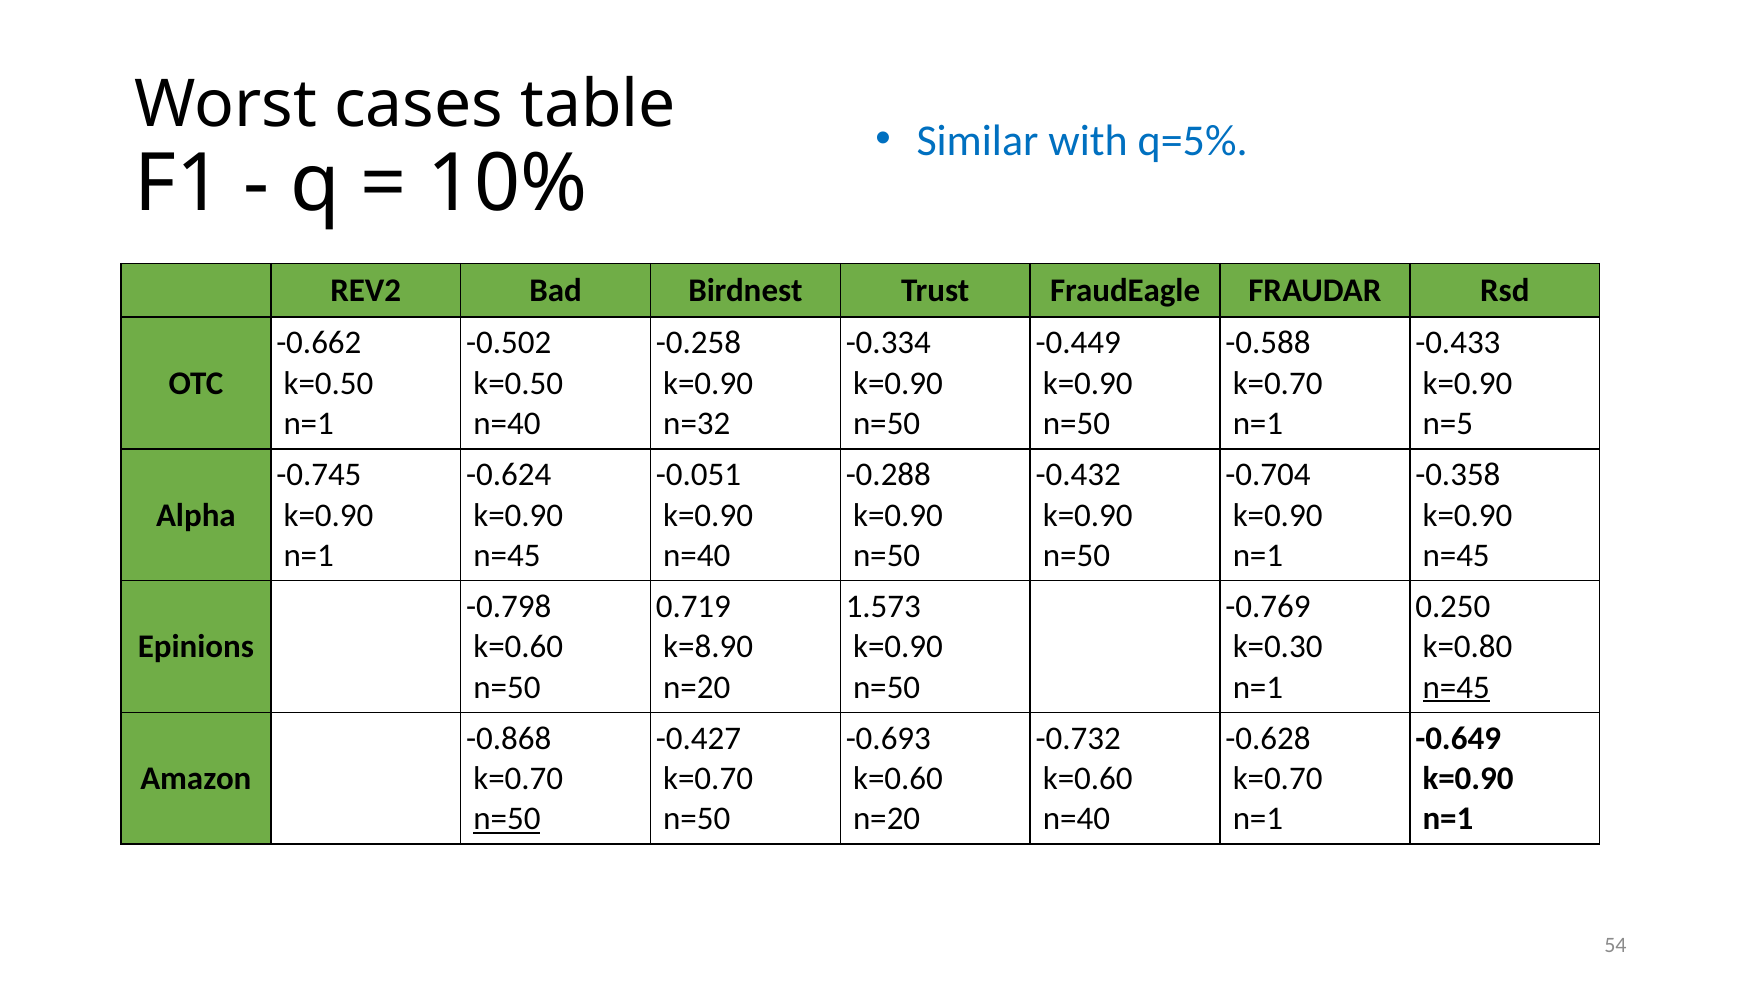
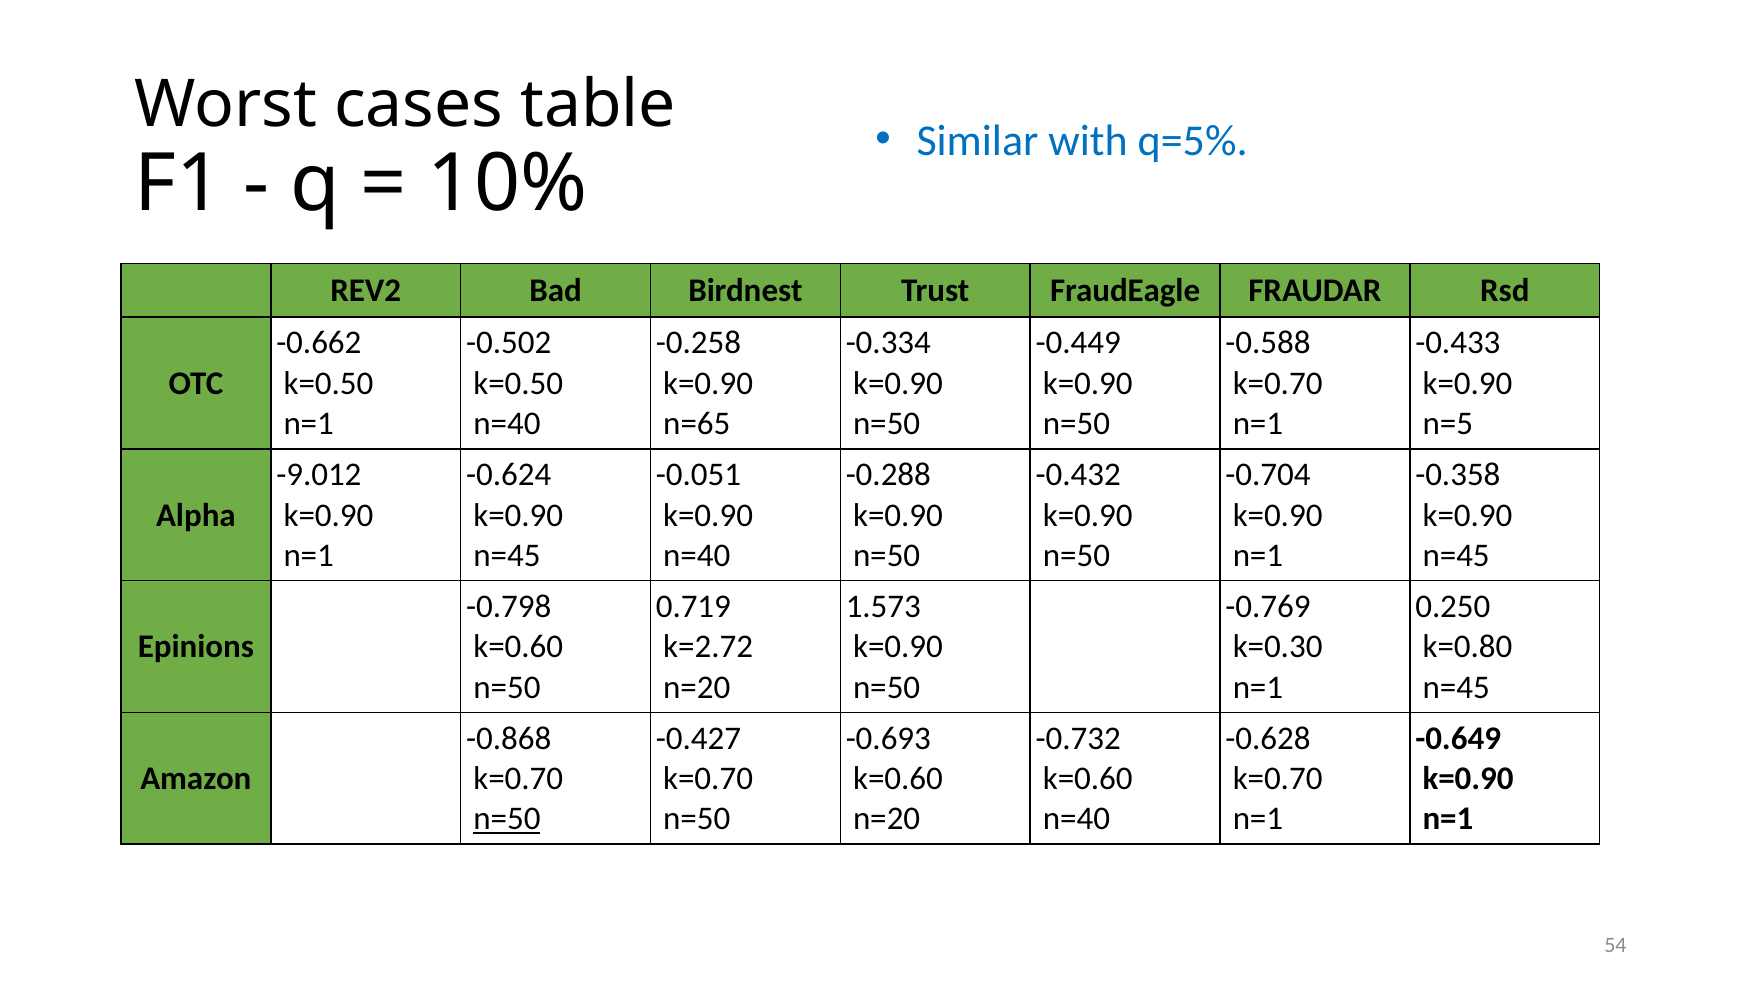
n=32: n=32 -> n=65 (697, 424)
-0.745: -0.745 -> -9.012 (319, 475)
k=8.90: k=8.90 -> k=2.72 (708, 647)
n=45 underline: present -> none (1456, 688)
